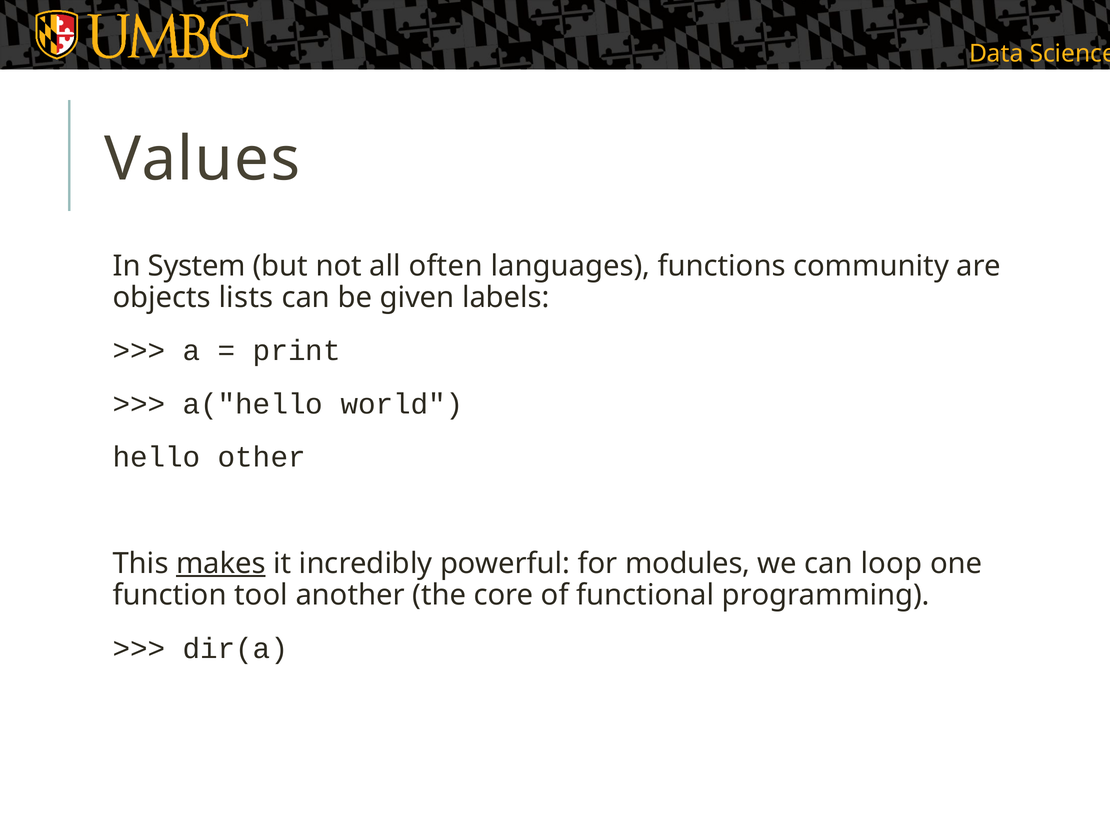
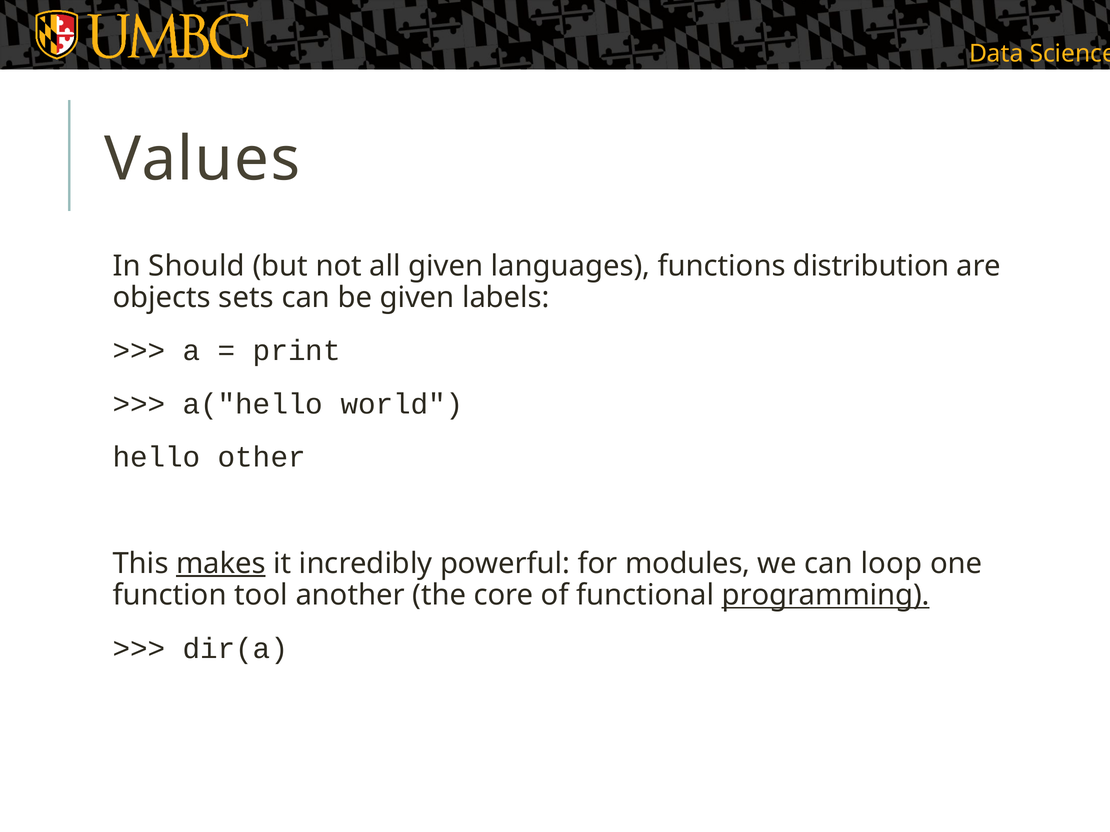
System: System -> Should (197, 266)
all often: often -> given (446, 266)
community: community -> distribution (871, 266)
lists: lists -> sets (246, 298)
programming underline: none -> present (826, 596)
